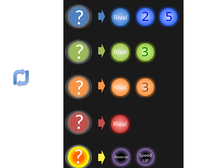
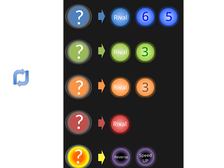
2: 2 -> 6 (146, 17)
